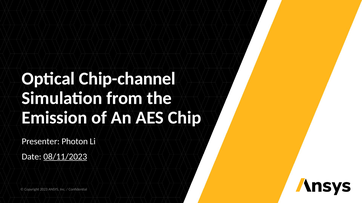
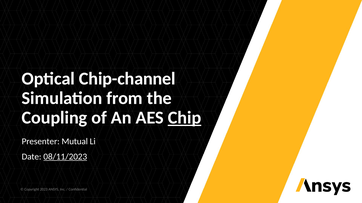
Emission: Emission -> Coupling (54, 118)
Chip underline: none -> present (185, 118)
Photon: Photon -> Mutual (75, 142)
